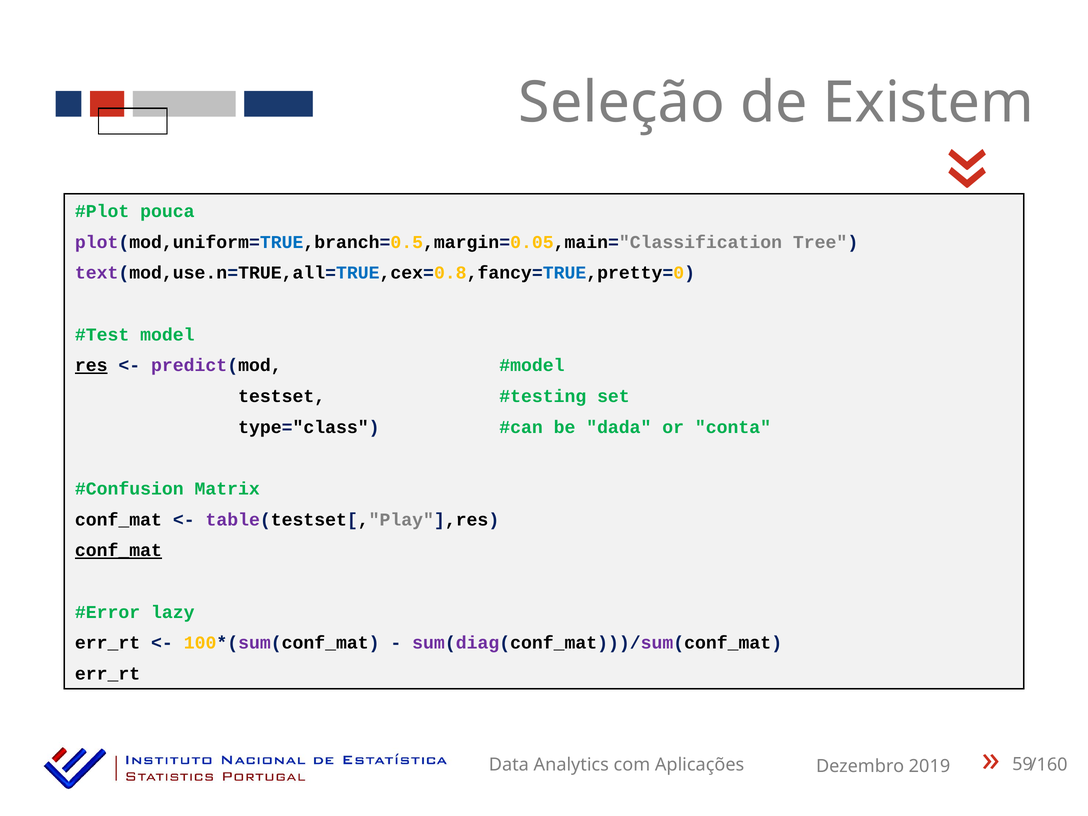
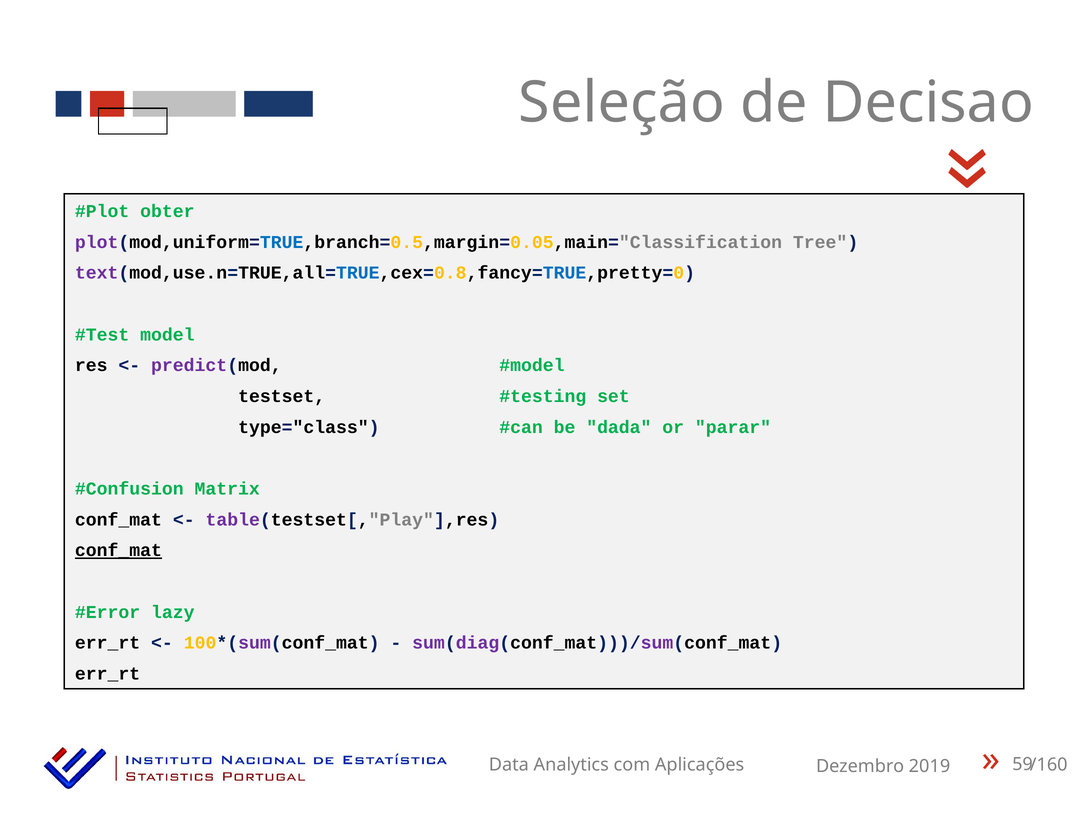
Existem: Existem -> Decisao (928, 103)
pouca: pouca -> obter (167, 211)
res underline: present -> none (91, 365)
conta: conta -> parar (733, 427)
